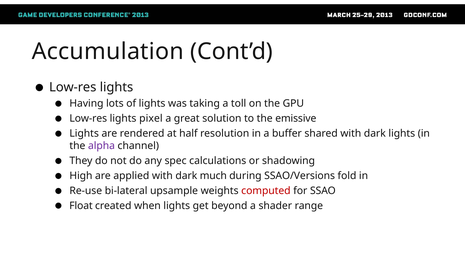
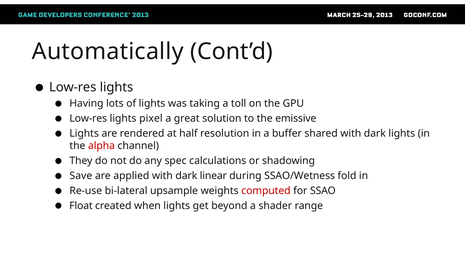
Accumulation: Accumulation -> Automatically (108, 52)
alpha colour: purple -> red (101, 146)
High: High -> Save (81, 176)
much: much -> linear (213, 176)
SSAO/Versions: SSAO/Versions -> SSAO/Wetness (300, 176)
